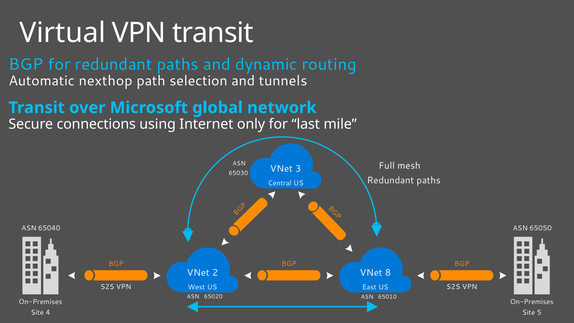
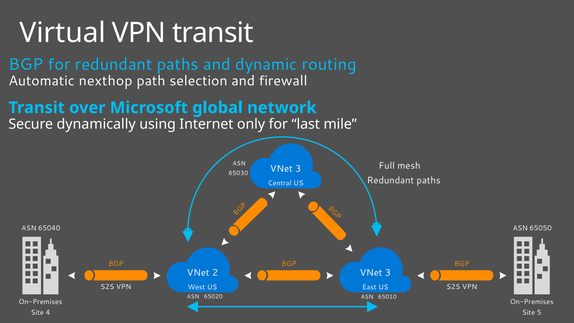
tunnels: tunnels -> firewall (283, 81)
connections: connections -> dynamically (96, 124)
8: 8 -> 3 (388, 273)
